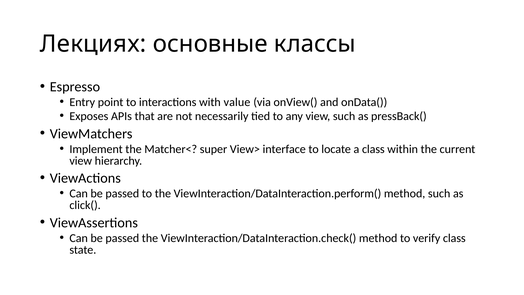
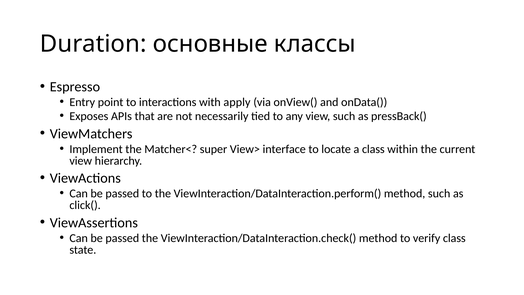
Лекциях: Лекциях -> Duration (93, 44)
value: value -> apply (237, 102)
